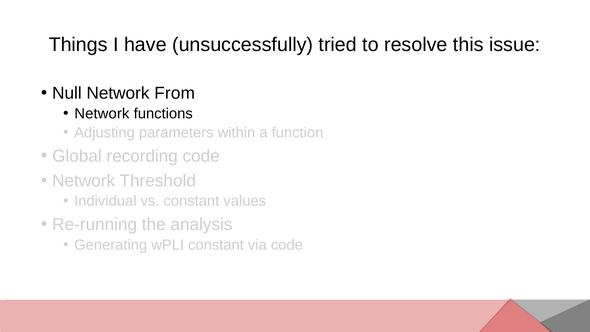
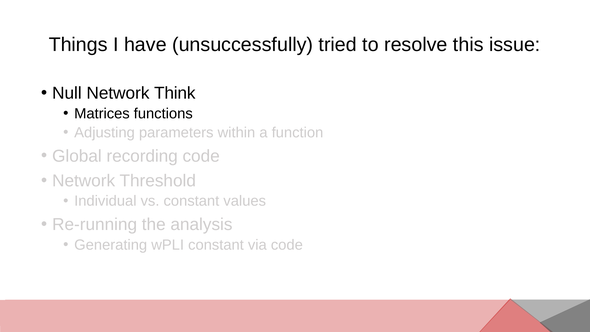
From: From -> Think (175, 93)
Network: Network -> Matrices (102, 114)
